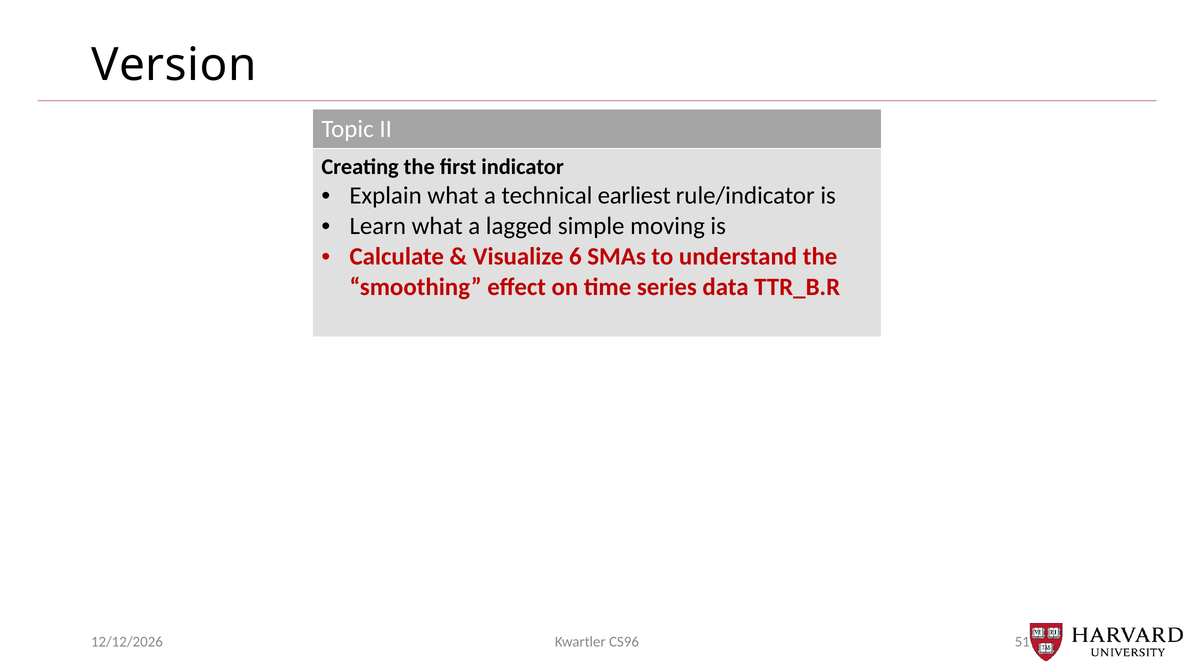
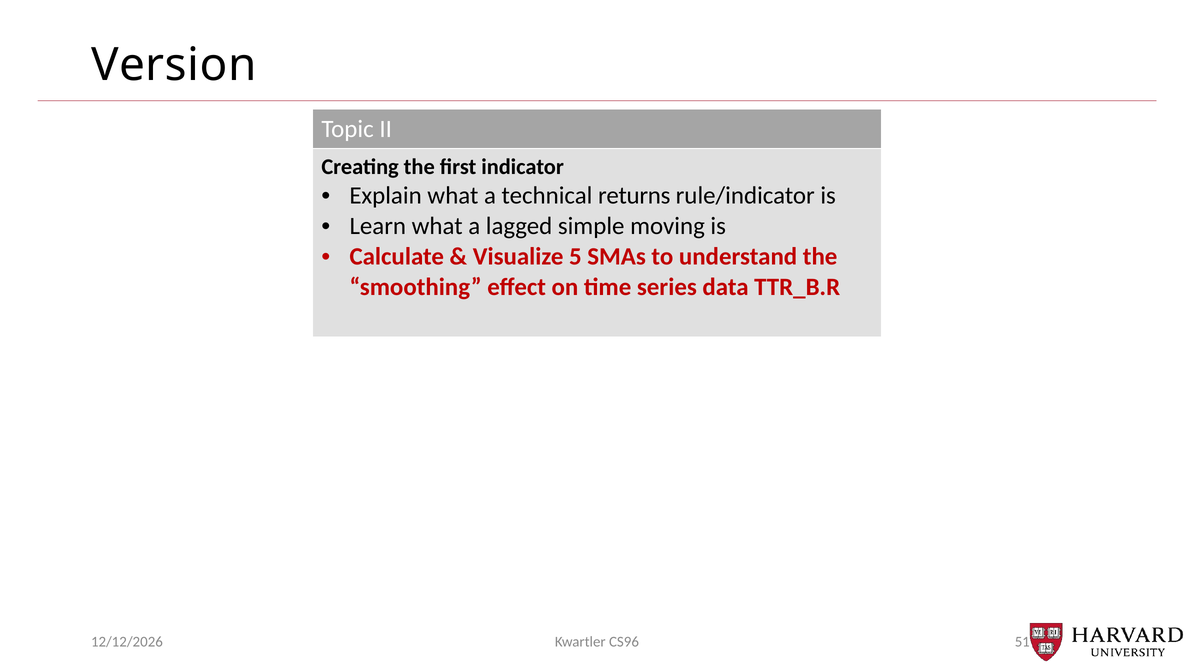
earliest: earliest -> returns (634, 196)
6: 6 -> 5 (575, 257)
